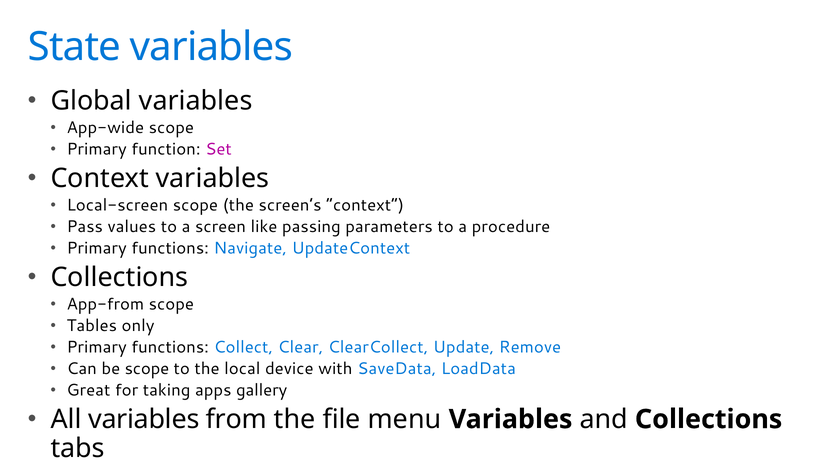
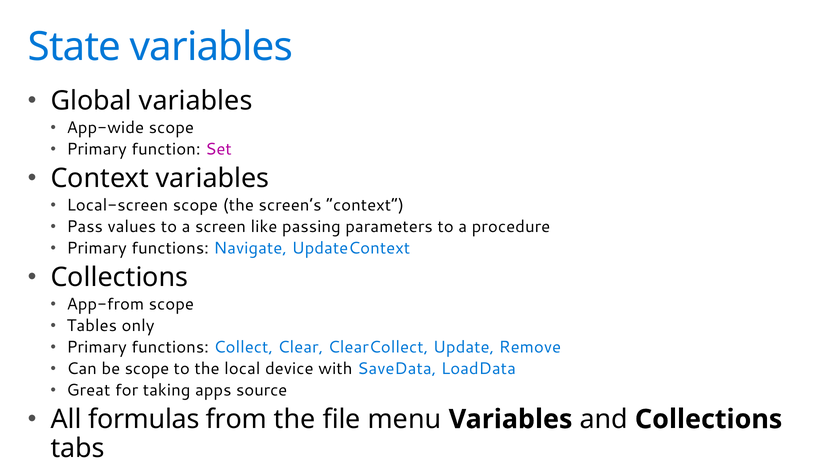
gallery: gallery -> source (262, 390)
All variables: variables -> formulas (144, 419)
